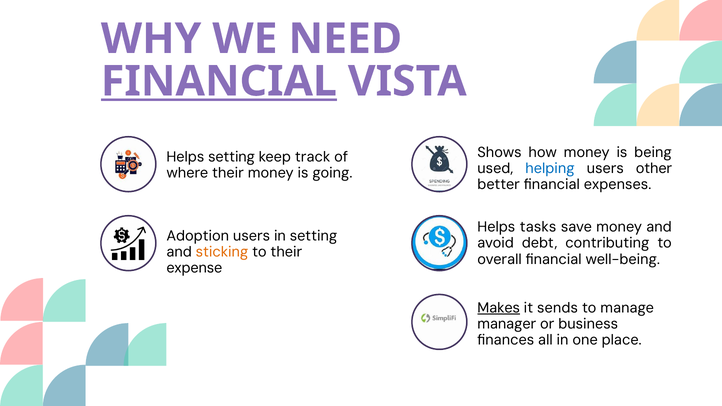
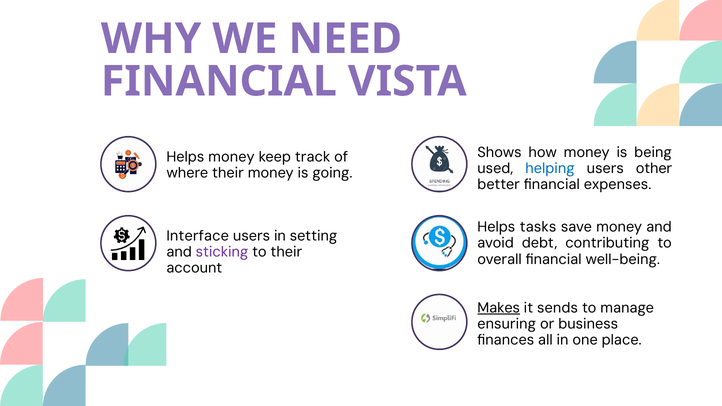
FINANCIAL underline: present -> none (219, 81)
Helps setting: setting -> money (231, 157)
Adoption: Adoption -> Interface (198, 236)
sticking colour: orange -> purple (222, 252)
expense: expense -> account (194, 268)
manager: manager -> ensuring (507, 324)
